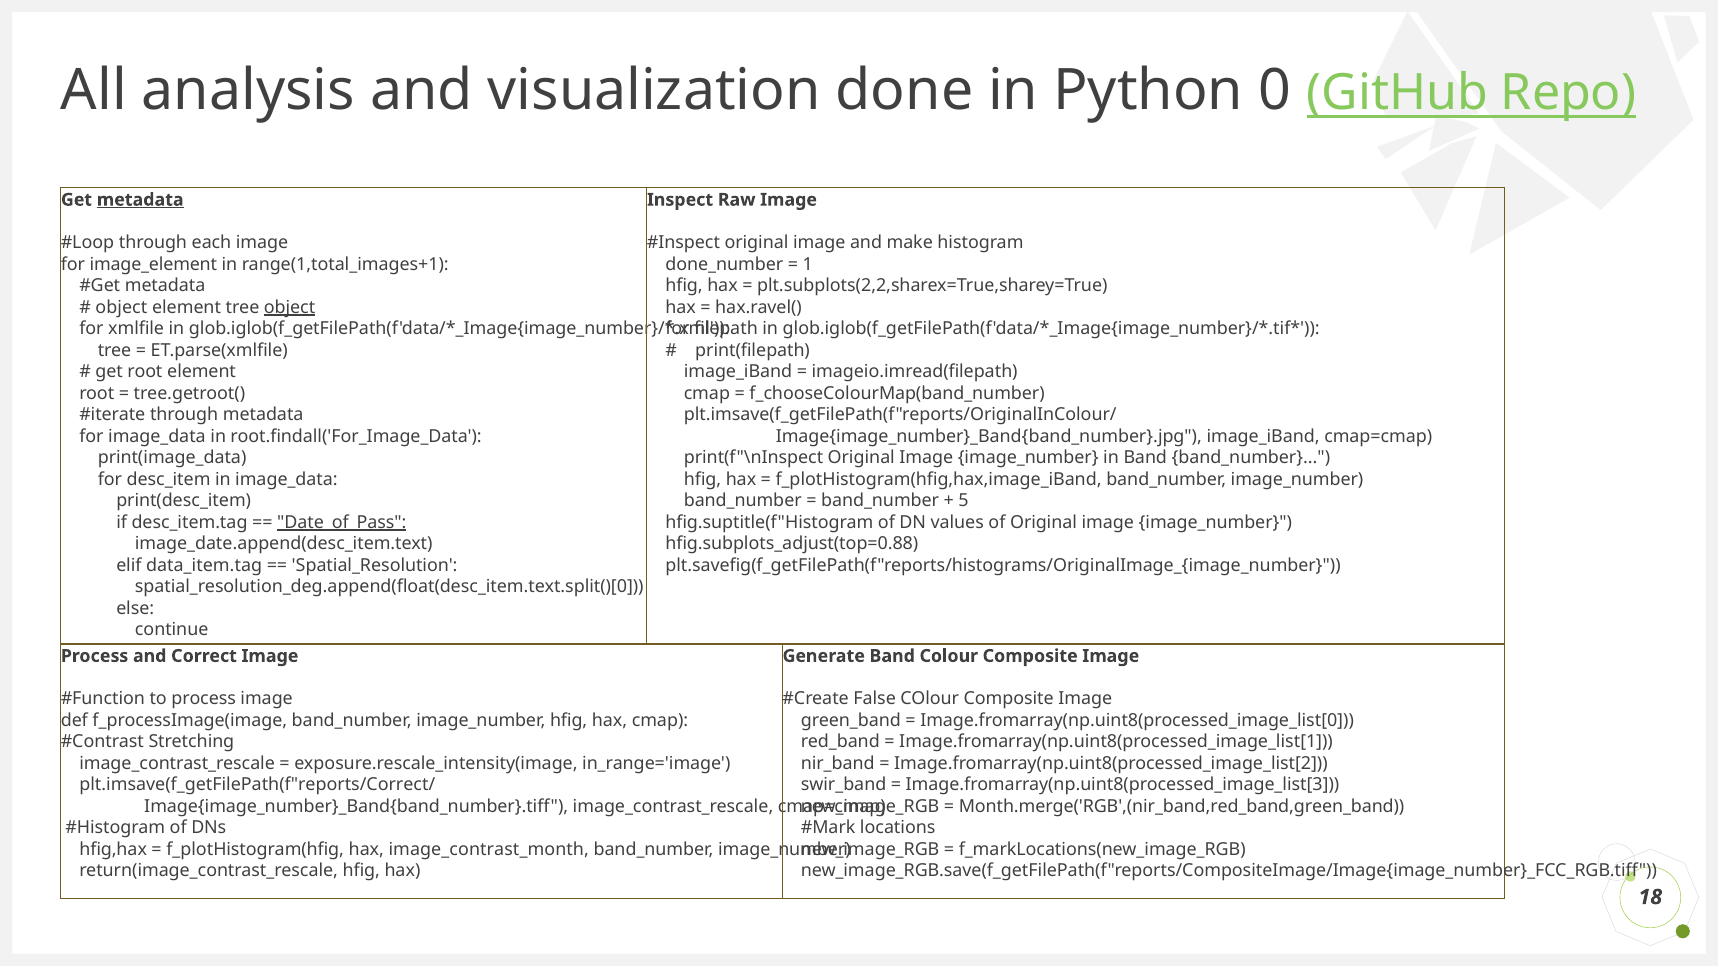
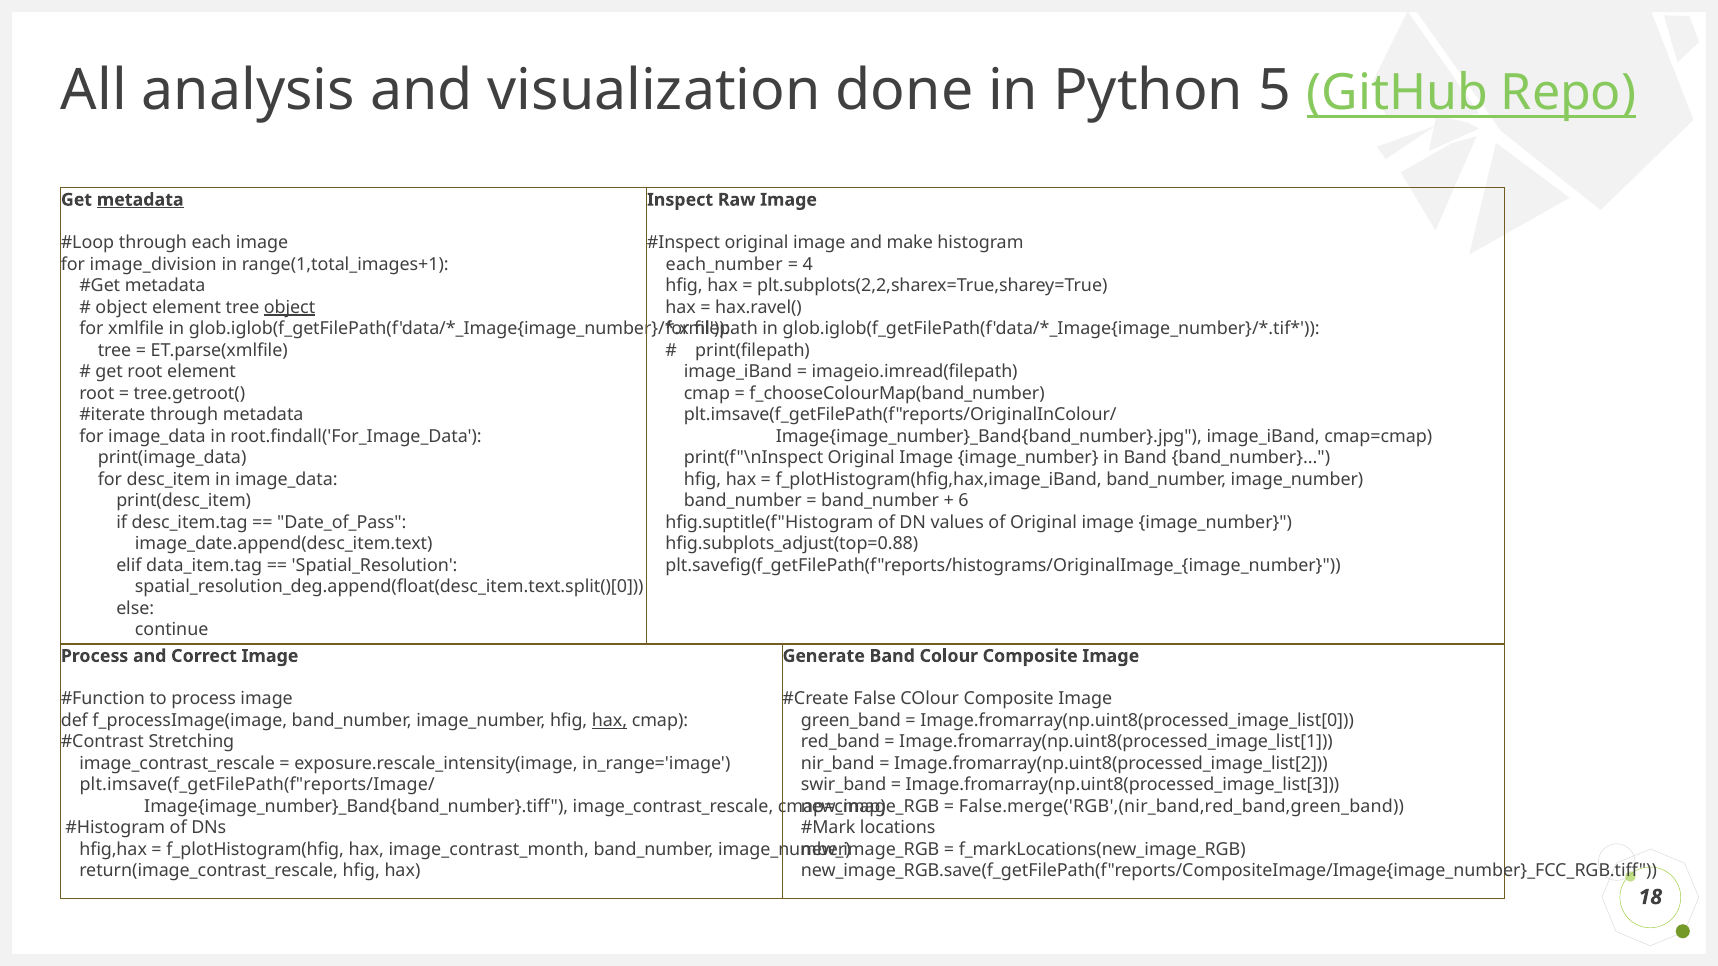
0: 0 -> 5 (1275, 91)
image_element: image_element -> image_division (153, 264)
done_number: done_number -> each_number (724, 264)
1: 1 -> 4 (808, 264)
5: 5 -> 6 (964, 501)
Date_of_Pass underline: present -> none (342, 522)
hax underline: none -> present (610, 721)
plt.imsave(f_getFilePath(f"reports/Correct/: plt.imsave(f_getFilePath(f"reports/Correct/ -> plt.imsave(f_getFilePath(f"reports/Image/ (257, 785)
Month.merge('RGB',(nir_band,red_band,green_band: Month.merge('RGB',(nir_band,red_band,green_band -> False.merge('RGB',(nir_band,red_band,green_band (1181, 807)
